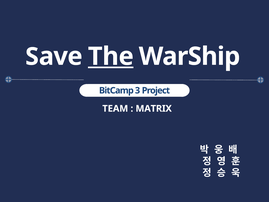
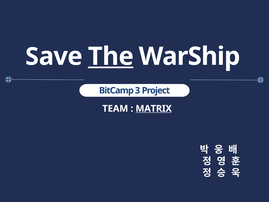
MATRIX underline: none -> present (154, 108)
